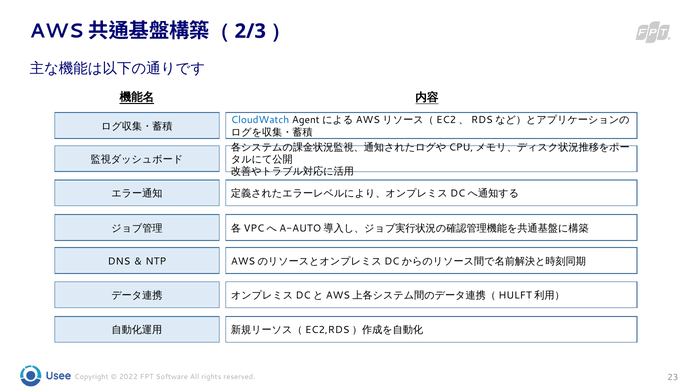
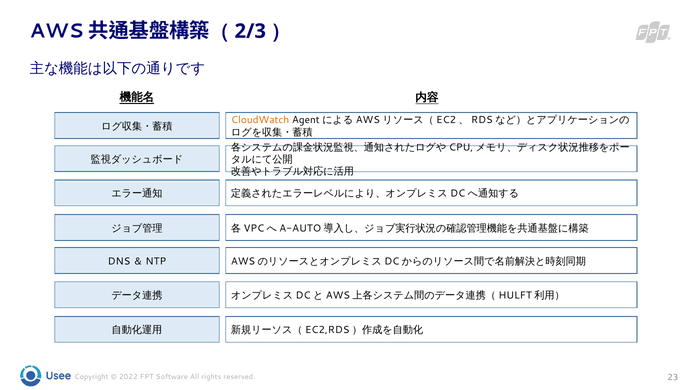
CloudWatch colour: blue -> orange (260, 120)
